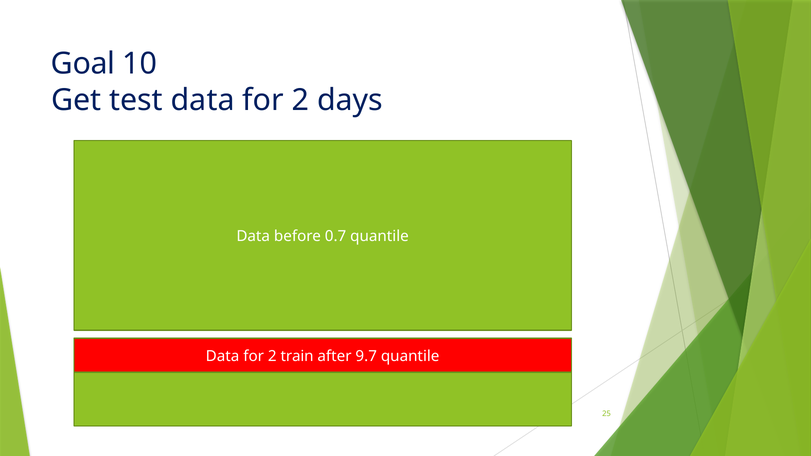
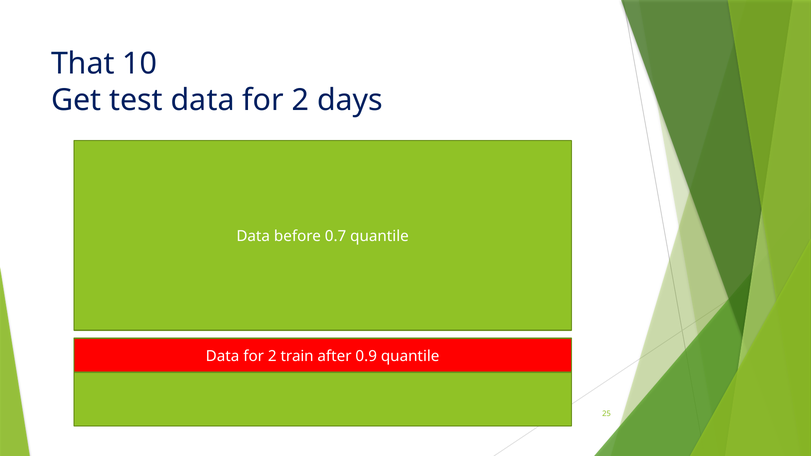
Goal: Goal -> That (83, 64)
9.7: 9.7 -> 0.9 (366, 356)
